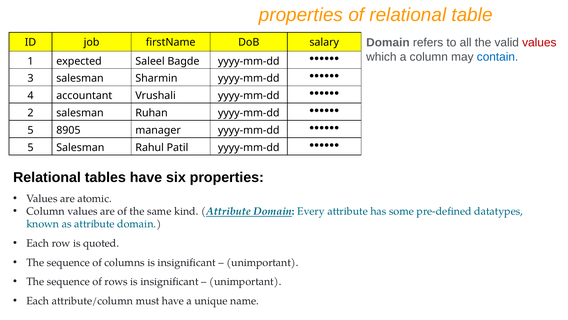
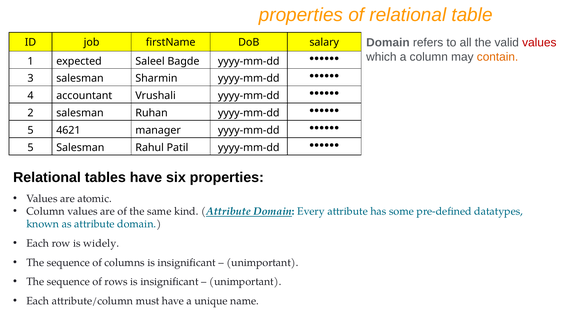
contain colour: blue -> orange (498, 57)
8905: 8905 -> 4621 (68, 130)
quoted: quoted -> widely (101, 243)
